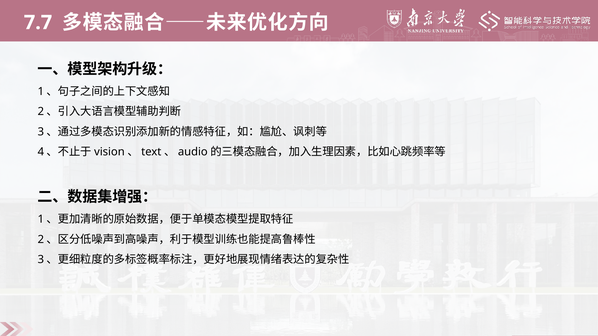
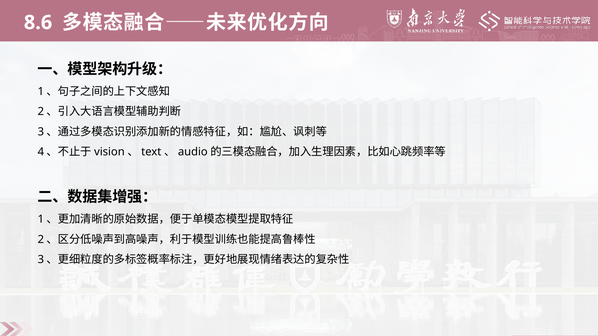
7.7: 7.7 -> 8.6 (38, 23)
